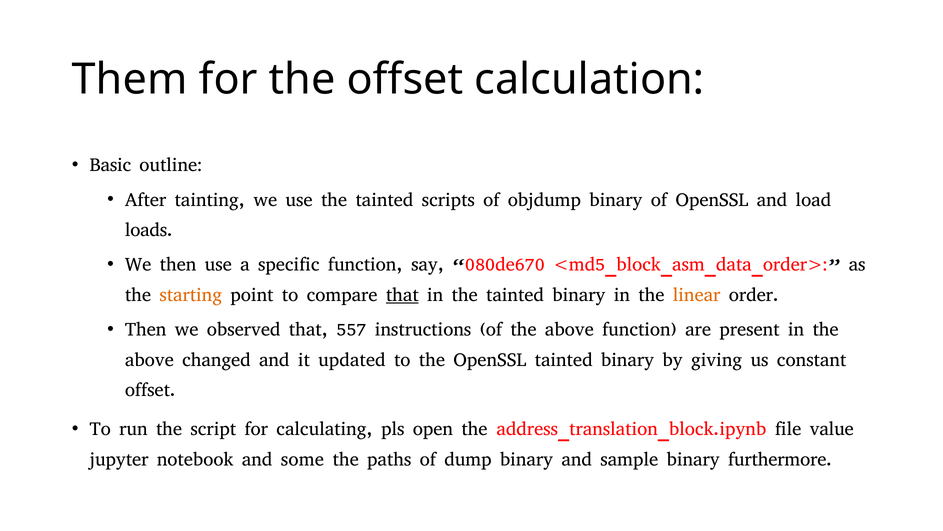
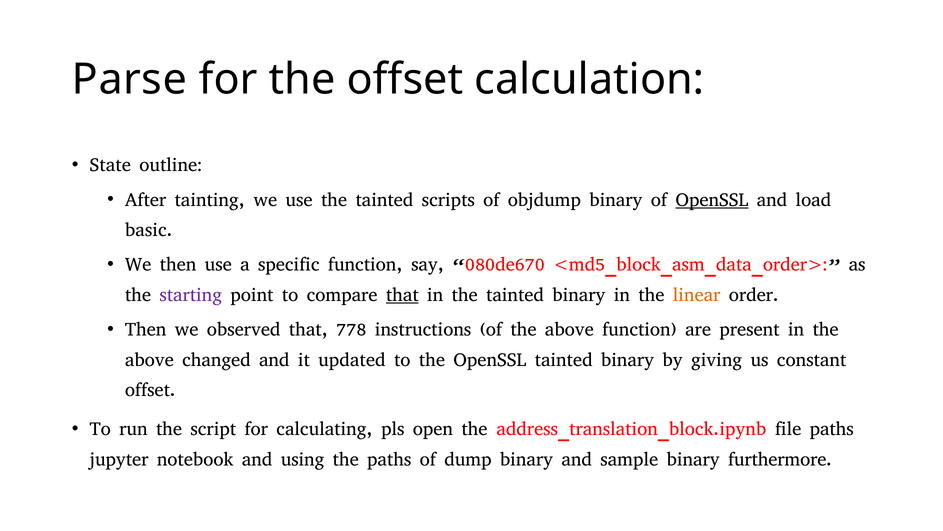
Them: Them -> Parse (129, 79)
Basic: Basic -> State (110, 165)
OpenSSL underline: none -> present (712, 200)
loads: loads -> basic (149, 230)
starting colour: orange -> purple (191, 295)
557: 557 -> 778 (351, 329)
file value: value -> paths (832, 429)
some: some -> using (303, 459)
